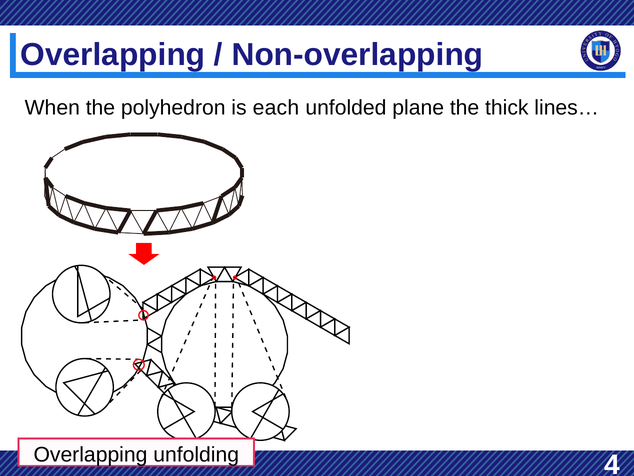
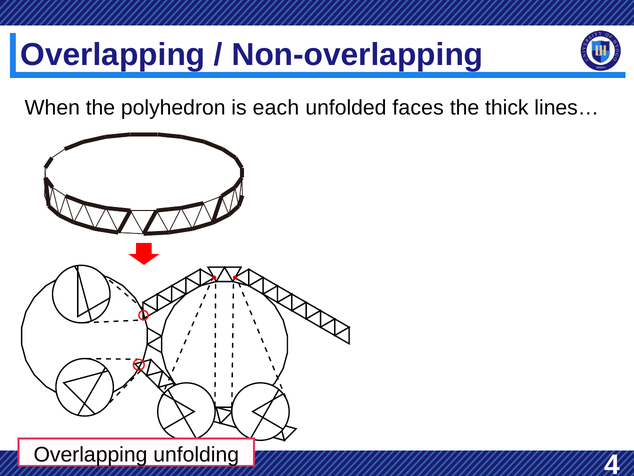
plane: plane -> faces (418, 108)
